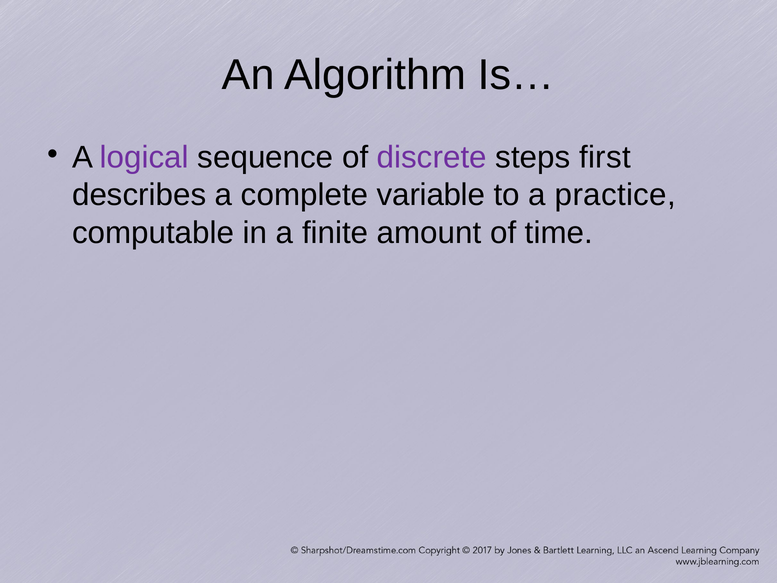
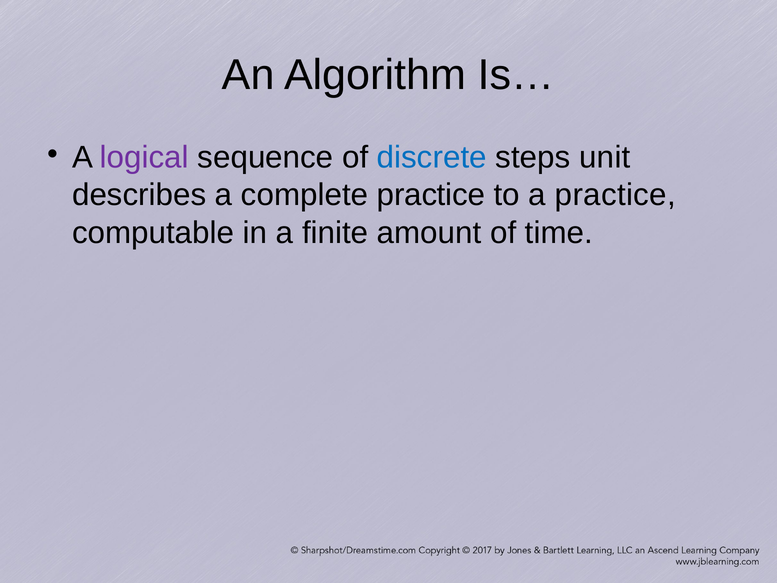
discrete colour: purple -> blue (432, 157)
first: first -> unit (605, 157)
complete variable: variable -> practice (431, 195)
